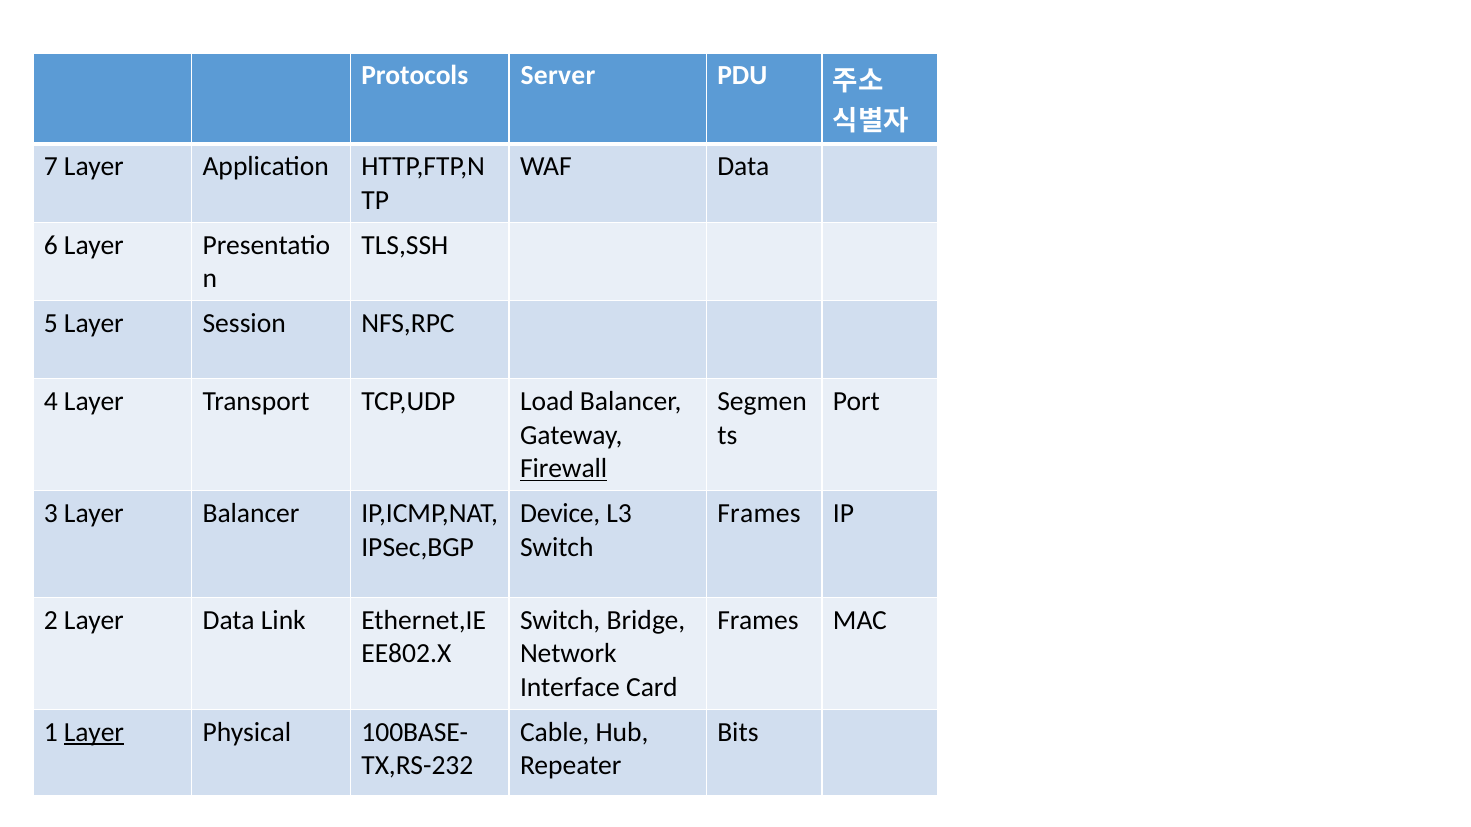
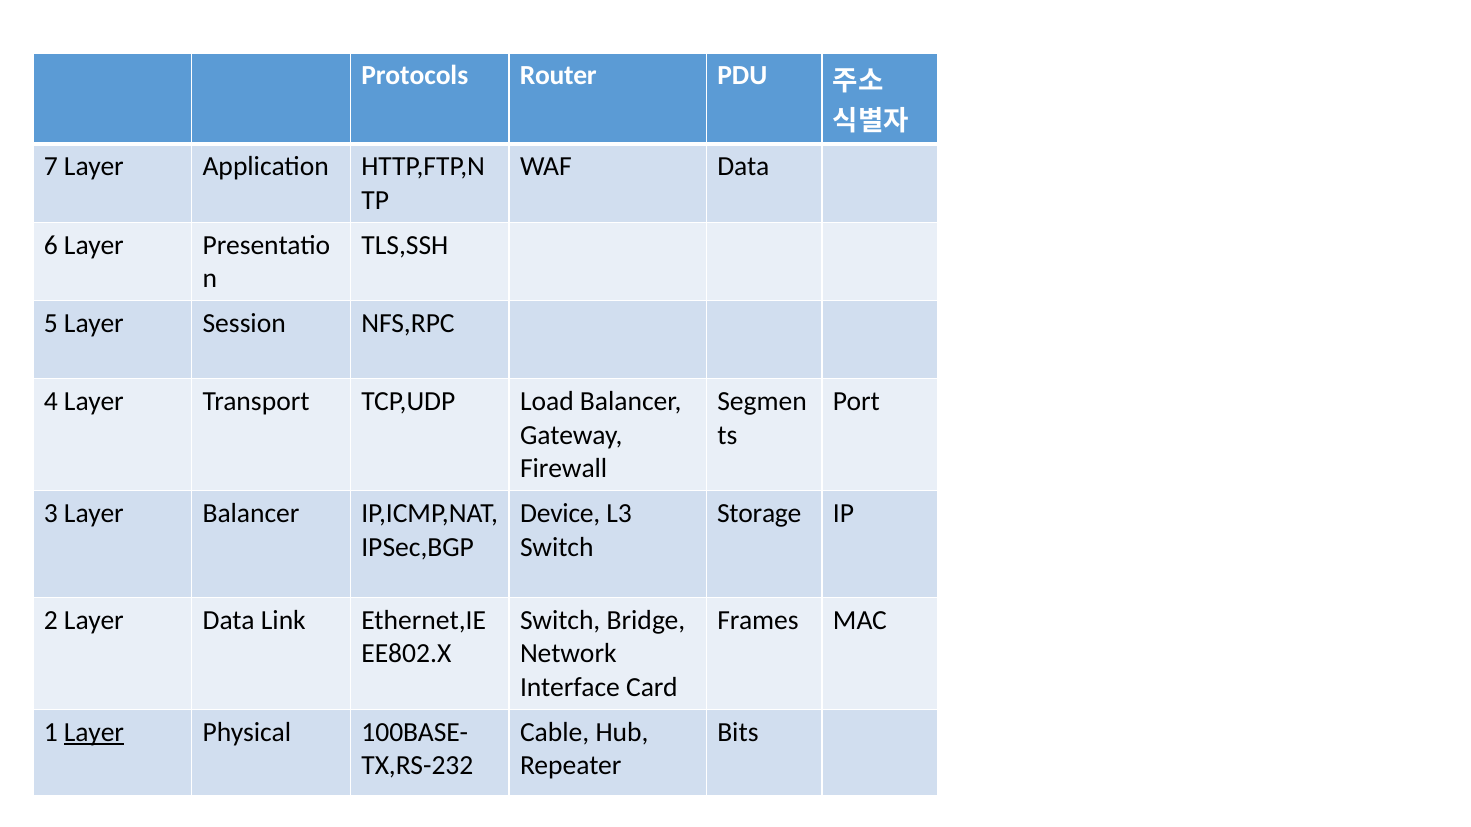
Server: Server -> Router (558, 76)
Firewall underline: present -> none (564, 469)
Frames: Frames -> Storage (759, 514)
